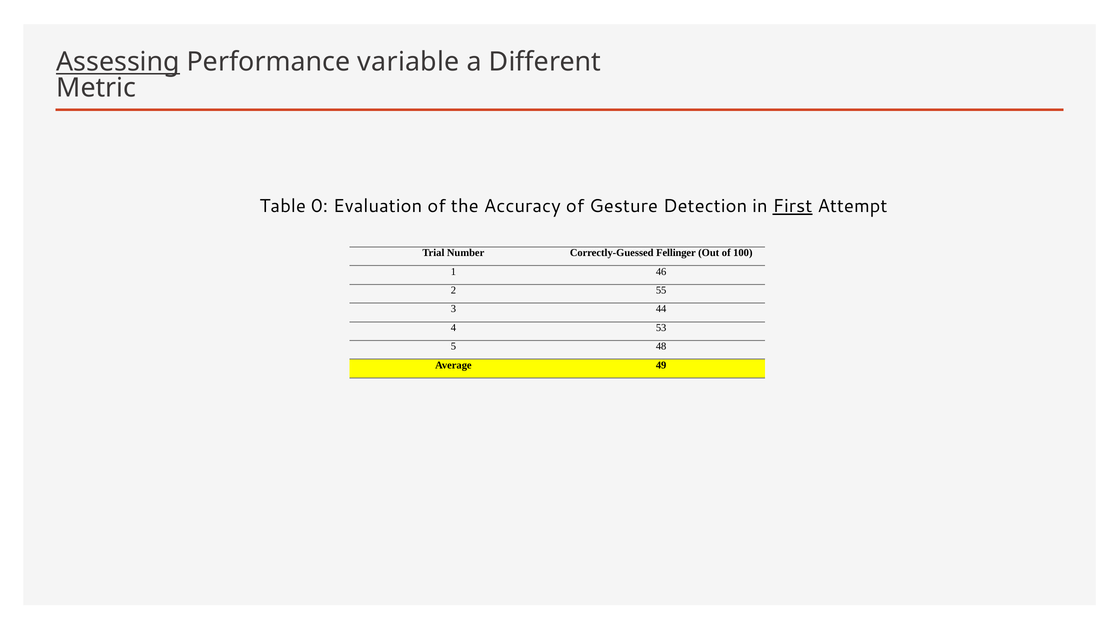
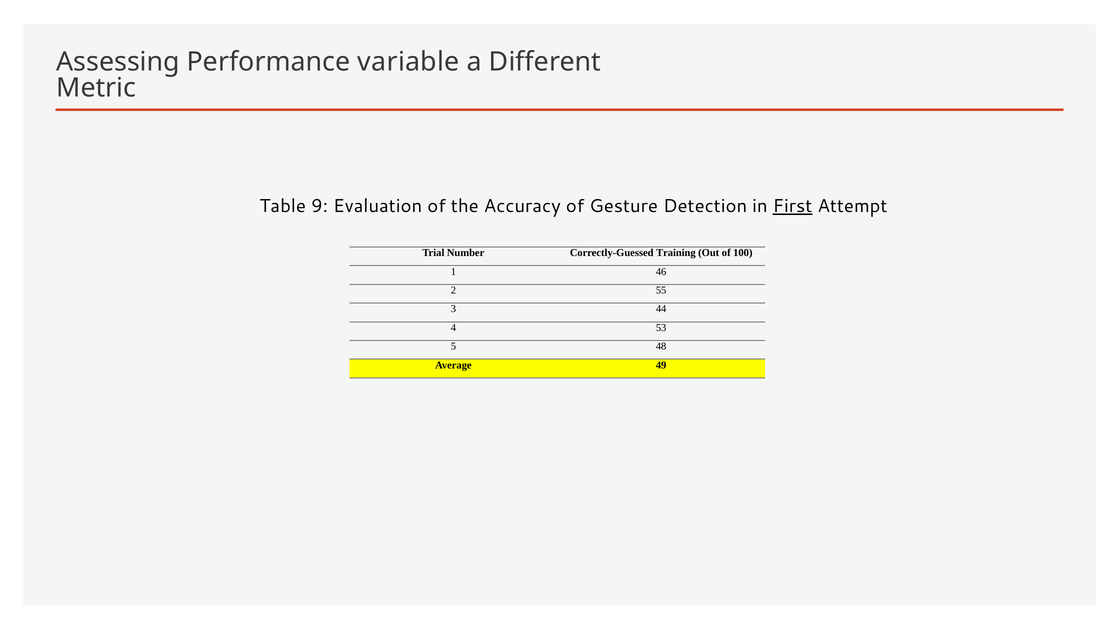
Assessing underline: present -> none (118, 62)
0: 0 -> 9 (319, 206)
Fellinger: Fellinger -> Training (676, 253)
